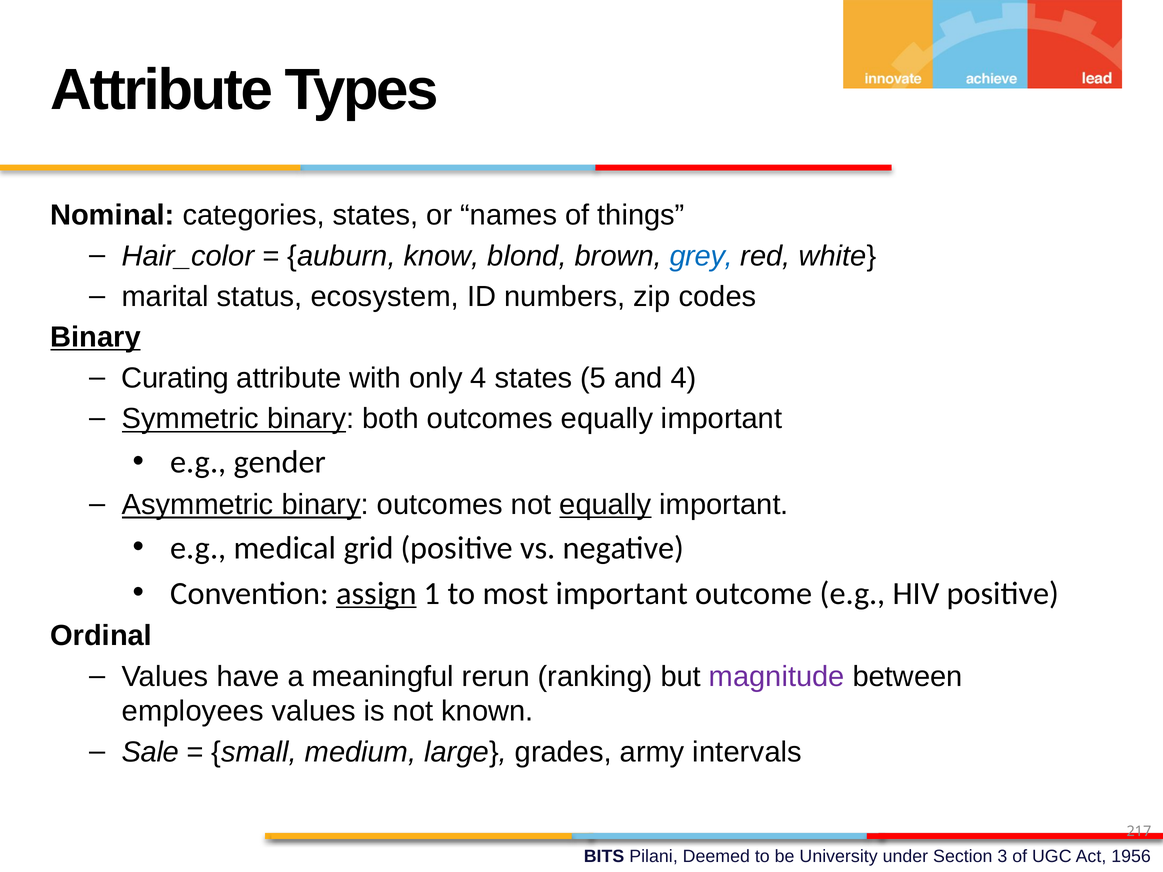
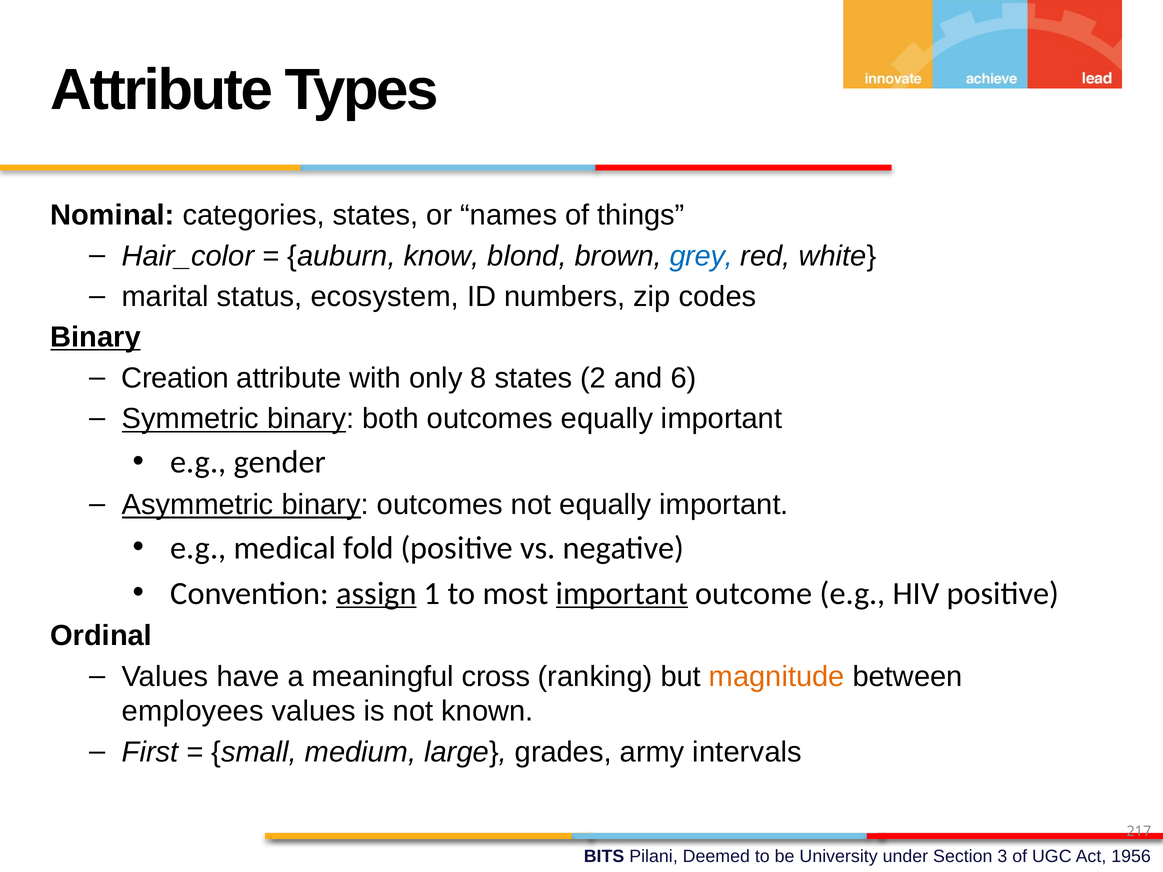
Curating: Curating -> Creation (175, 378)
only 4: 4 -> 8 (479, 378)
5: 5 -> 2 (593, 378)
and 4: 4 -> 6 (684, 378)
equally underline: present -> none (605, 505)
grid: grid -> fold (369, 548)
important underline: none -> present (622, 594)
rerun: rerun -> cross (496, 677)
magnitude colour: purple -> orange (777, 677)
Sale: Sale -> First (150, 752)
